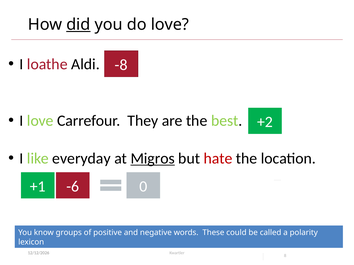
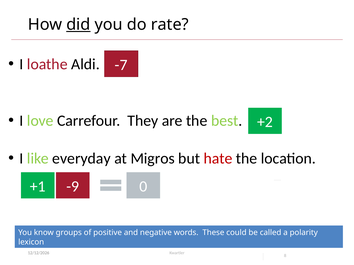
do love: love -> rate (170, 25)
-8: -8 -> -7 (121, 65)
Migros underline: present -> none (153, 159)
-6: -6 -> -9 (73, 187)
